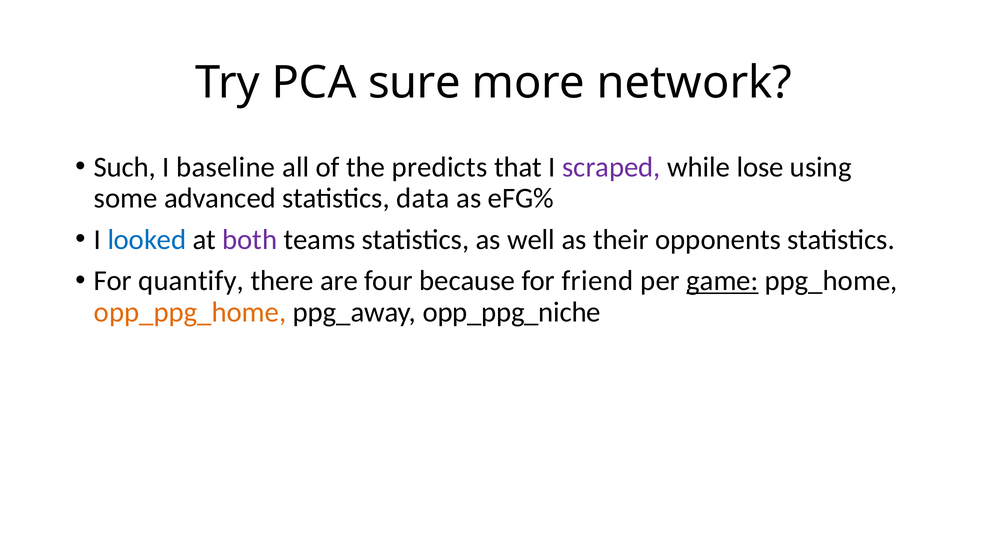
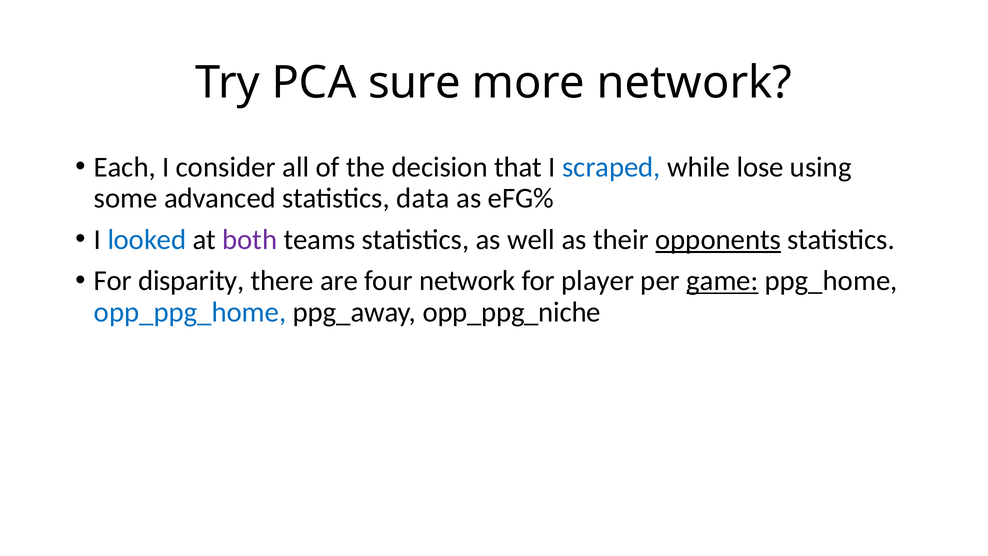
Such: Such -> Each (125, 167)
baseline: baseline -> consider (226, 167)
predicts: predicts -> decision (440, 167)
scraped colour: purple -> blue (611, 167)
opponents underline: none -> present (718, 239)
quantify: quantify -> disparity (191, 281)
four because: because -> network (467, 281)
friend: friend -> player (598, 281)
opp_ppg_home colour: orange -> blue (190, 312)
